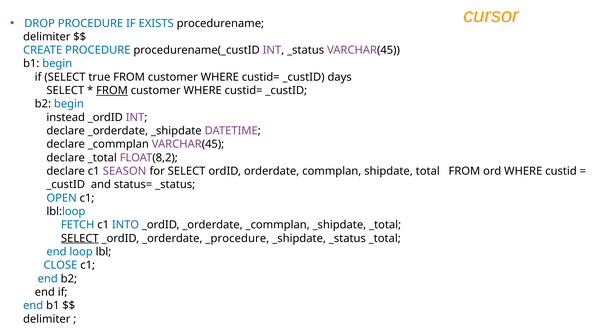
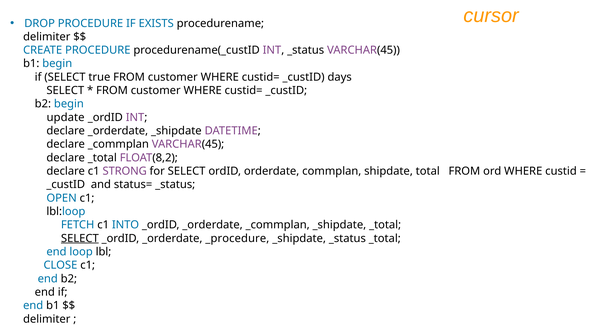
FROM underline: present -> none (112, 91)
instead: instead -> update (66, 118)
SEASON: SEASON -> STRONG (125, 171)
